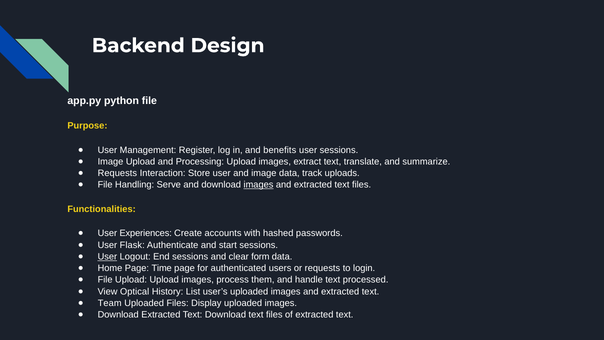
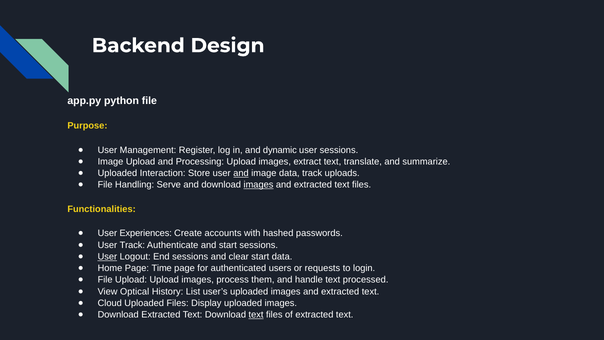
benefits: benefits -> dynamic (280, 150)
Requests: Requests -> Uploaded (117, 173)
and underline: none -> present (241, 173)
User Flask: Flask -> Track (132, 245)
clear form: form -> start (260, 256)
Team: Team -> Cloud (110, 303)
text underline: none -> present (256, 315)
